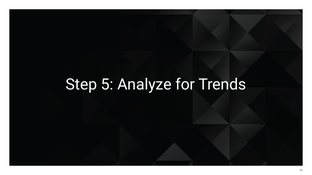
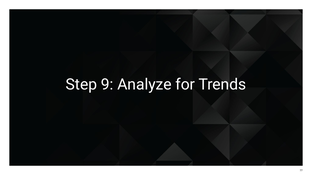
5: 5 -> 9 (107, 85)
